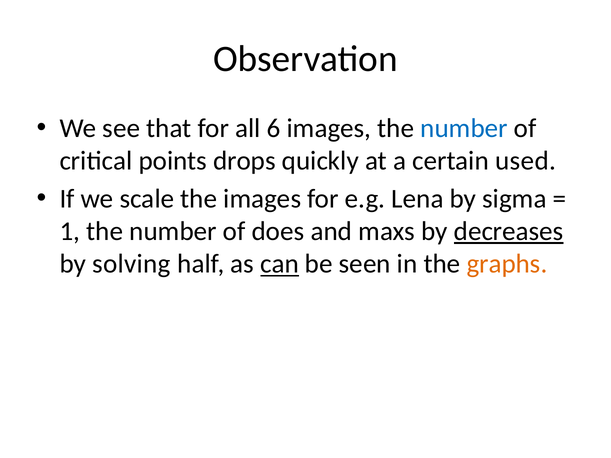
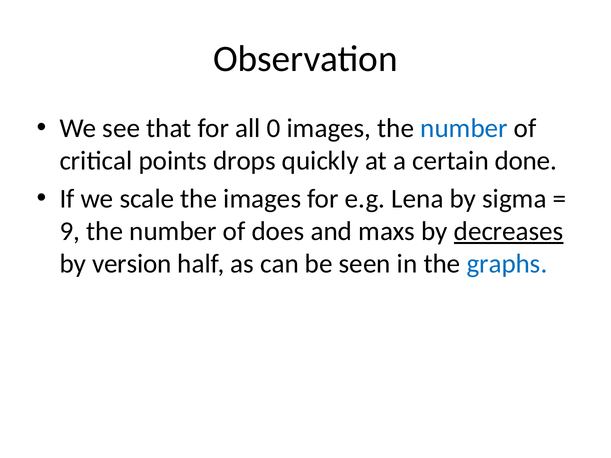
6: 6 -> 0 (274, 128)
used: used -> done (526, 161)
1: 1 -> 9 (70, 231)
solving: solving -> version (132, 264)
can underline: present -> none (280, 264)
graphs colour: orange -> blue (507, 264)
